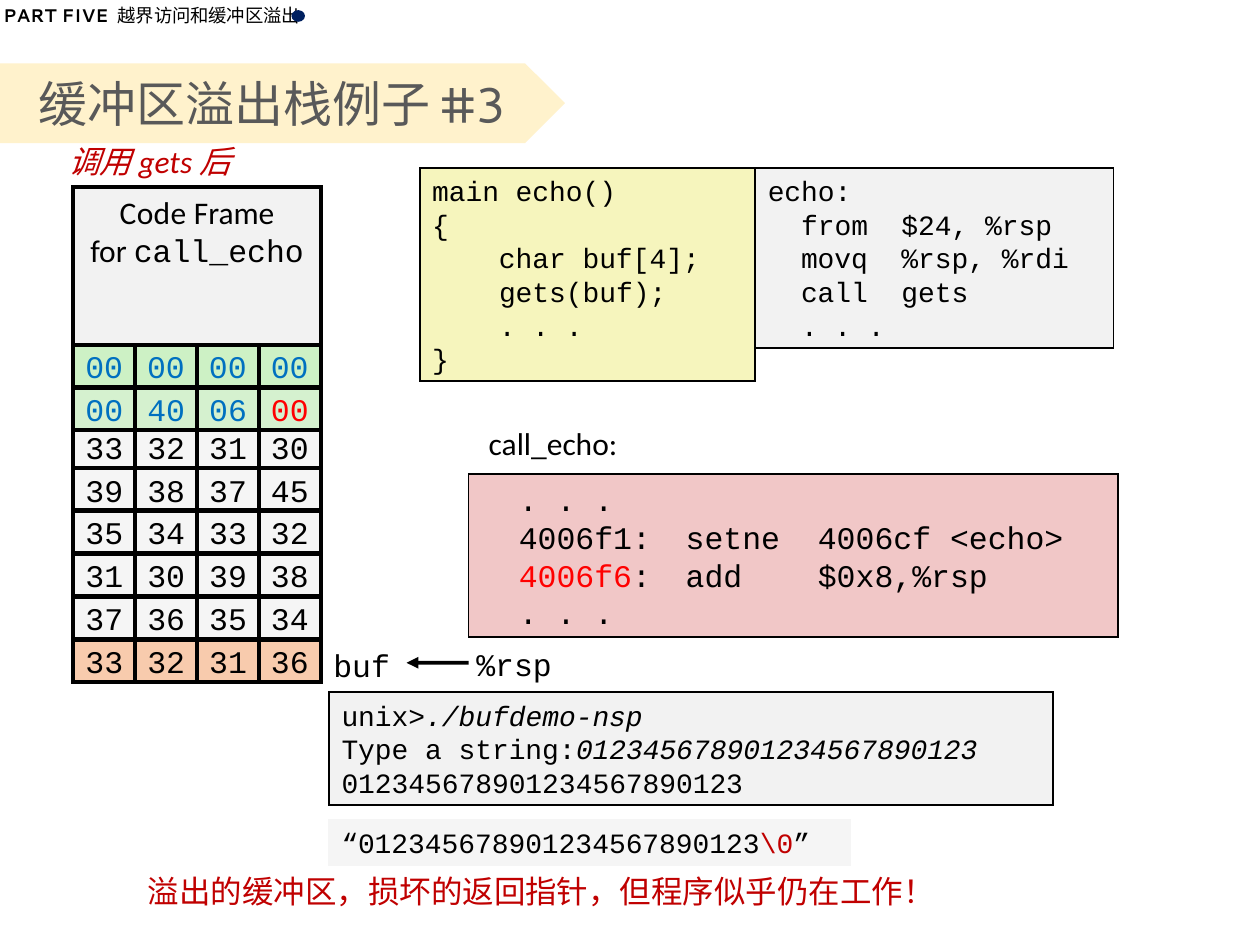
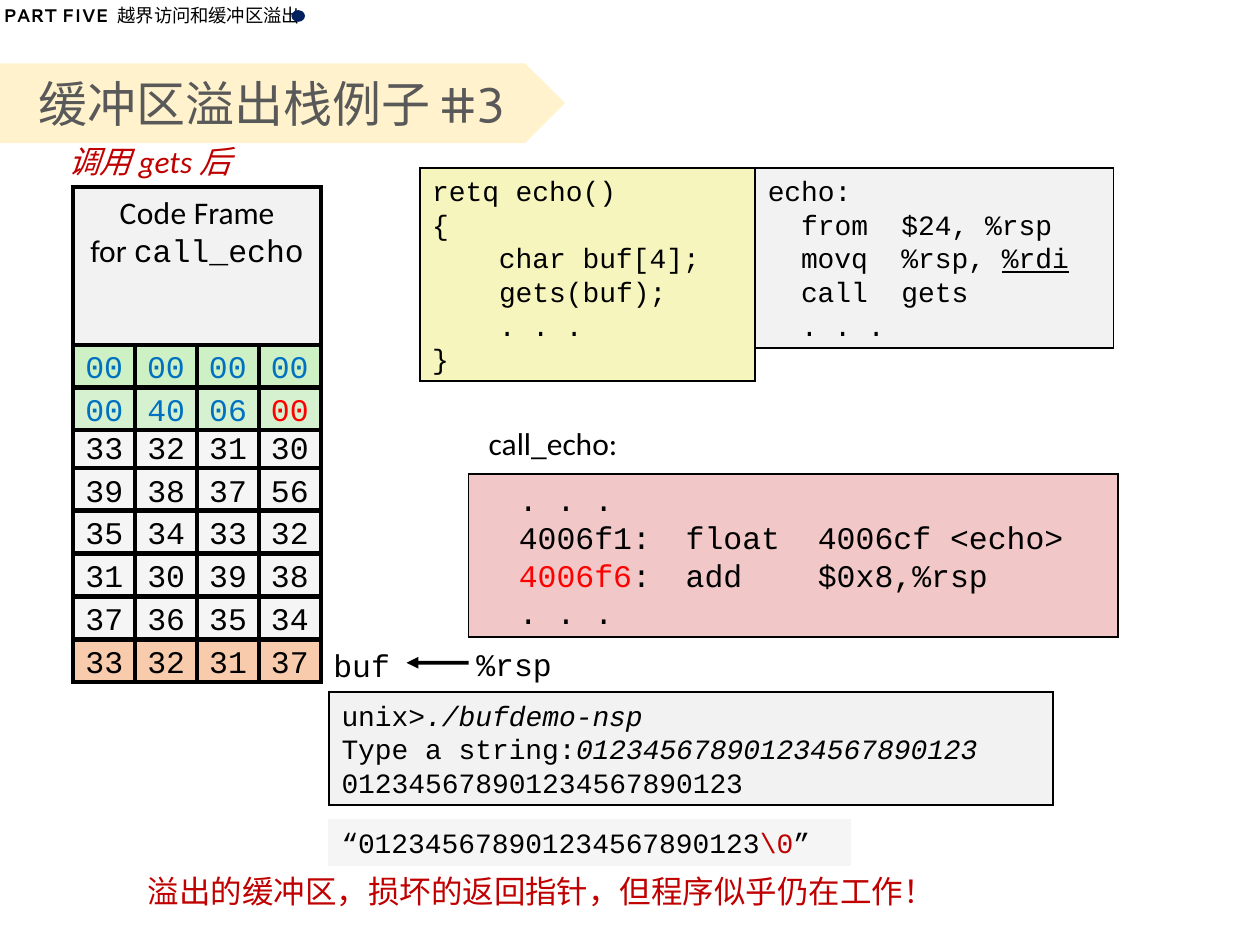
main: main -> retq (466, 193)
%rdi underline: none -> present (1035, 260)
45: 45 -> 56 (290, 492)
setne: setne -> float (733, 539)
31 36: 36 -> 37 (290, 663)
